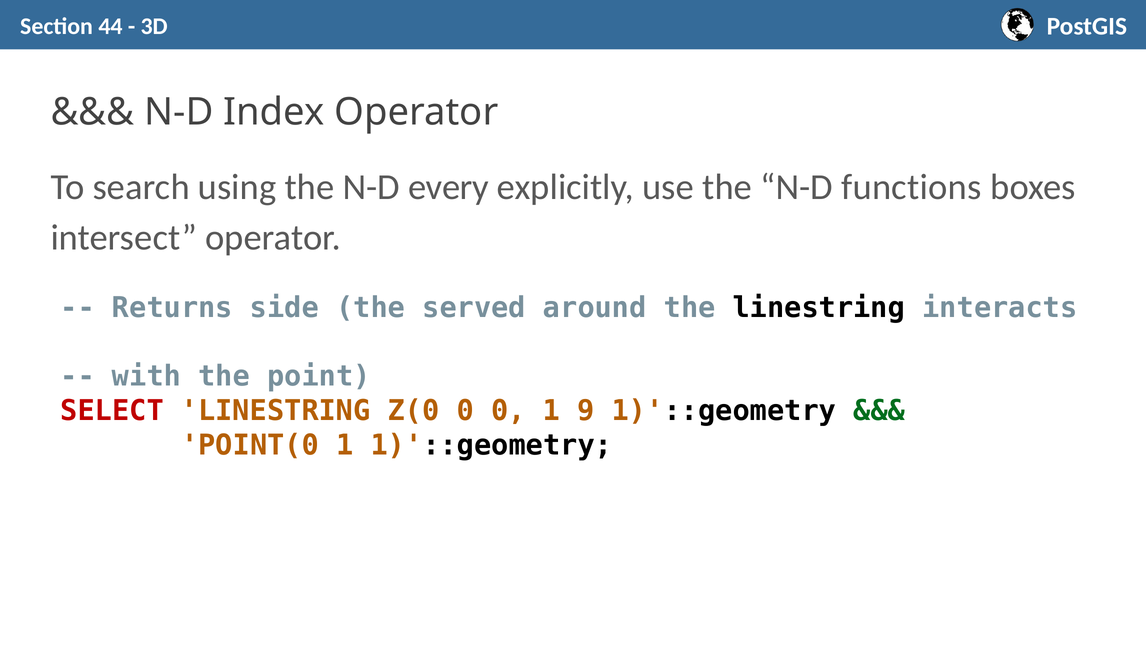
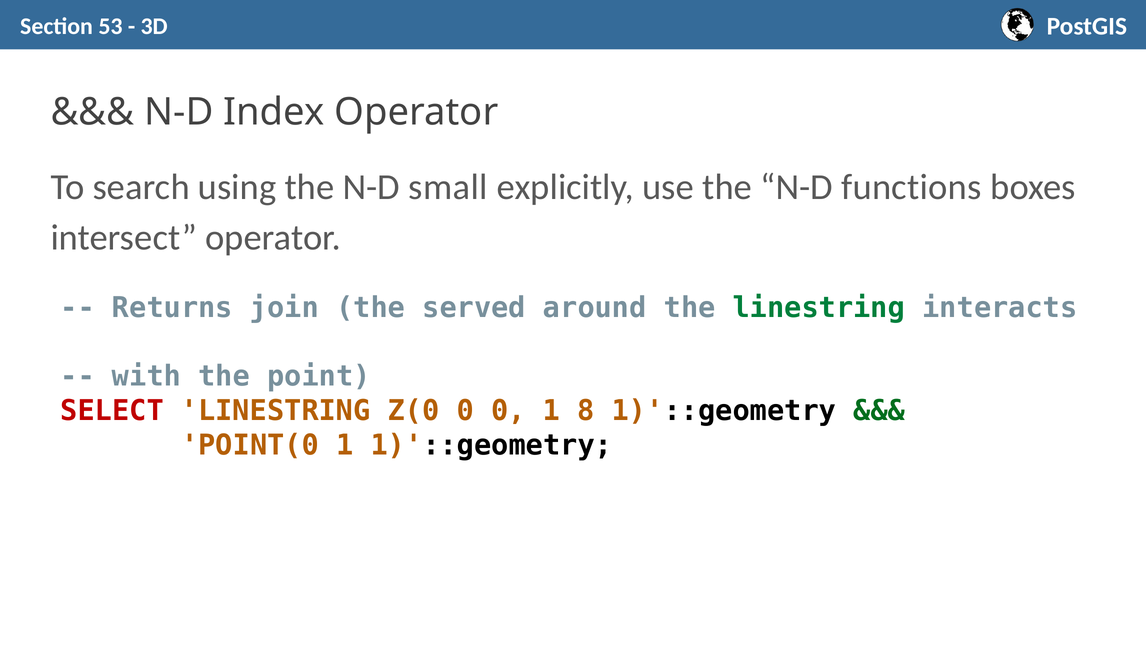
44: 44 -> 53 (110, 27)
every: every -> small (448, 187)
side: side -> join (284, 308)
linestring colour: black -> green (819, 308)
9: 9 -> 8 (586, 411)
